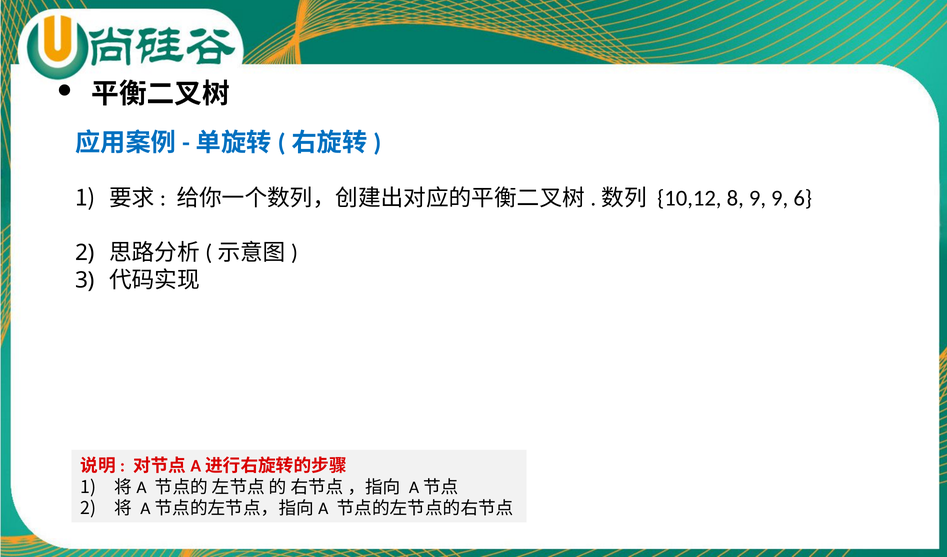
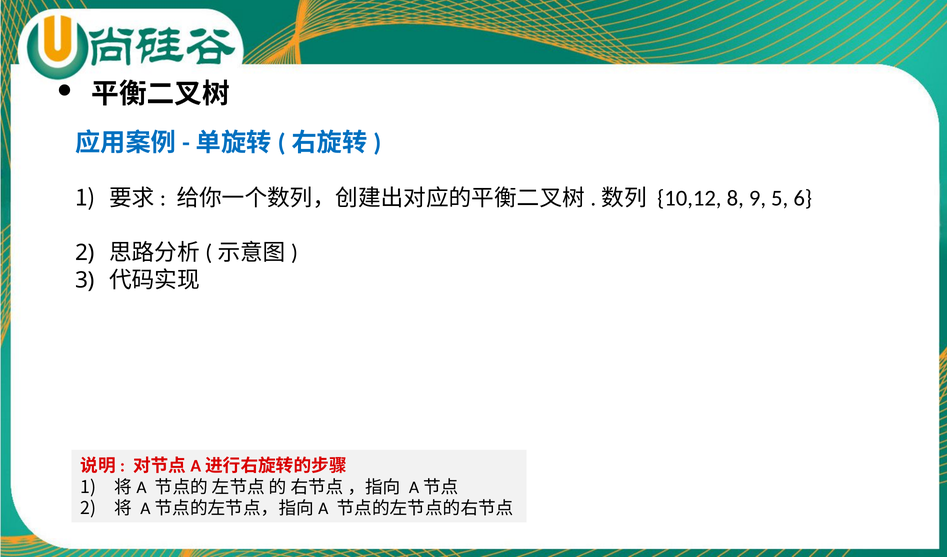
9 9: 9 -> 5 (780, 199)
